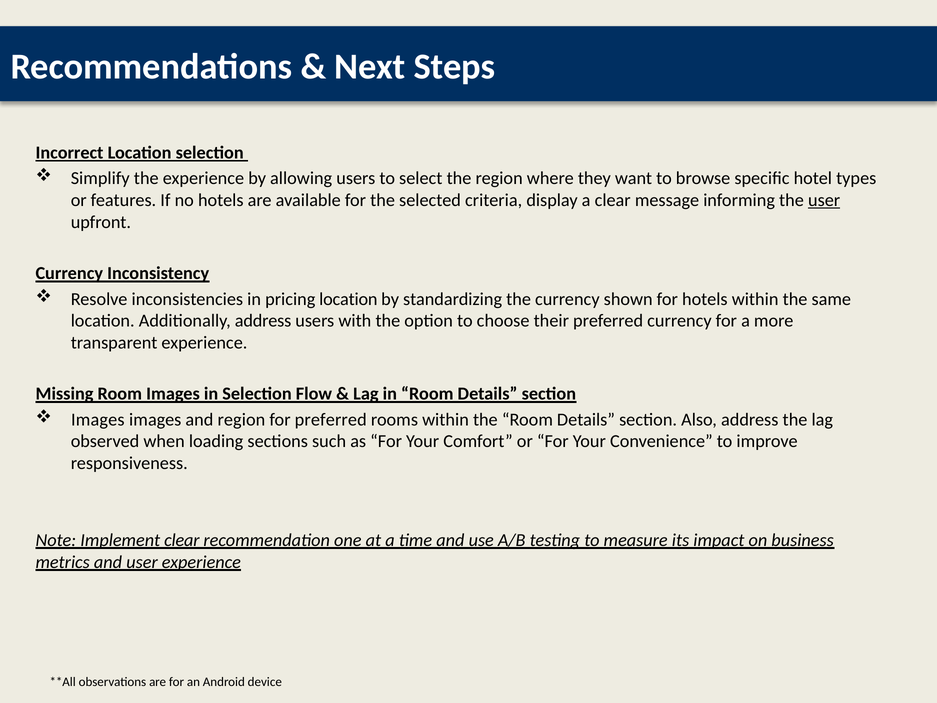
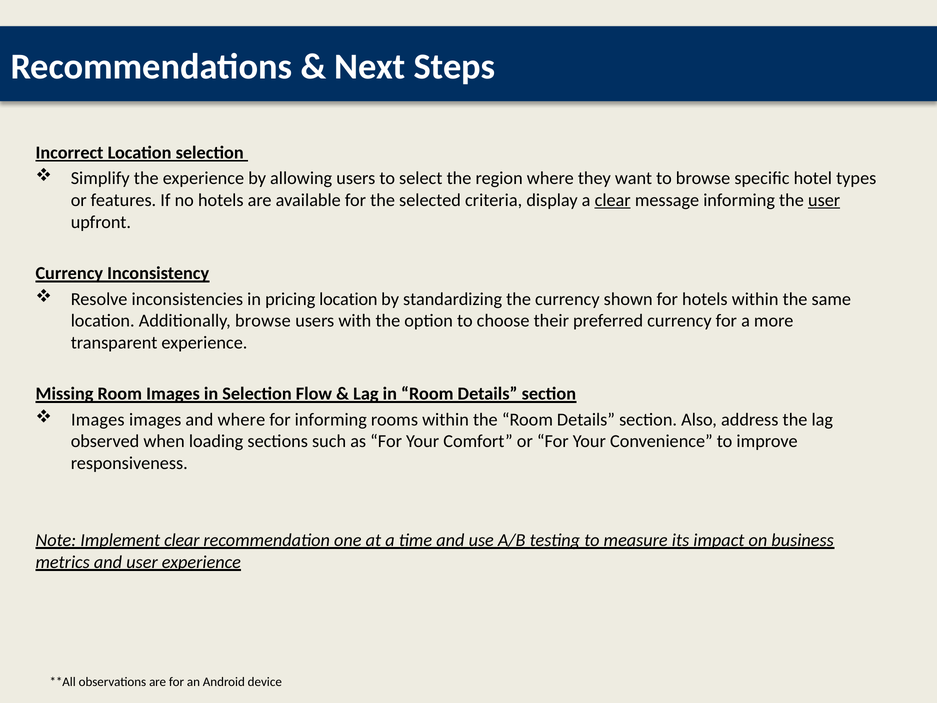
clear underline: none -> present (613, 200)
Additionally address: address -> browse (263, 321)
and region: region -> where (241, 419)
for preferred: preferred -> informing (331, 419)
